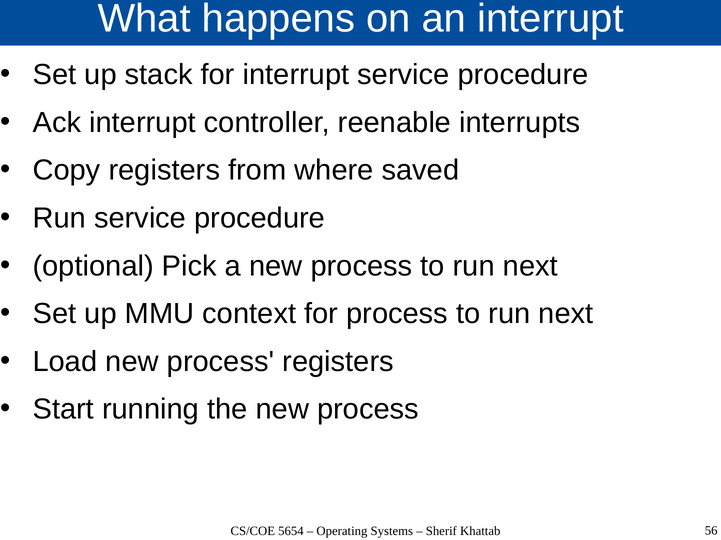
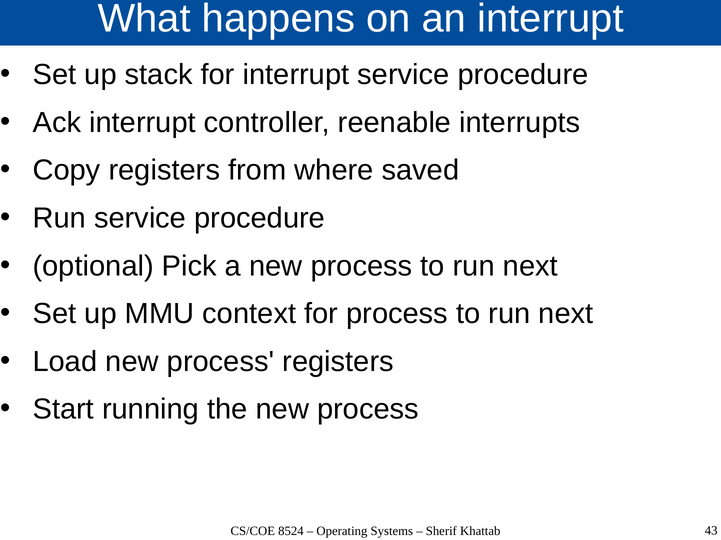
5654: 5654 -> 8524 (291, 532)
56: 56 -> 43 (711, 531)
